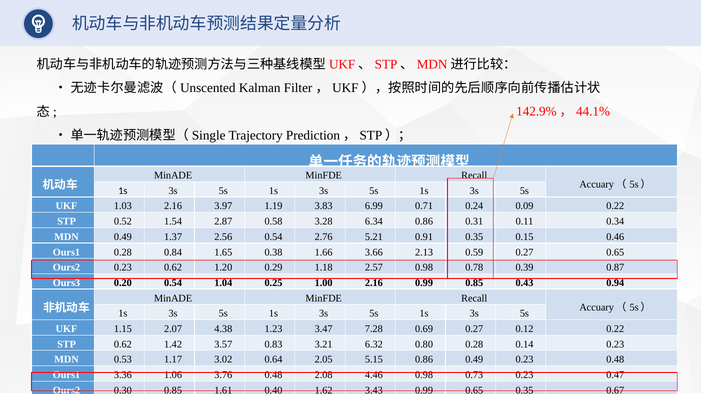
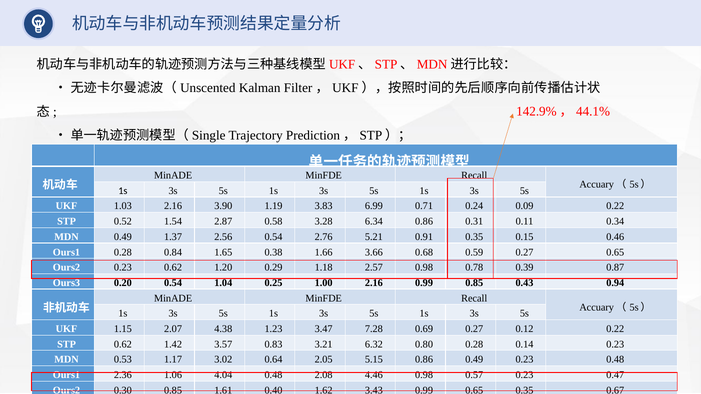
3.97: 3.97 -> 3.90 (223, 206)
2.13: 2.13 -> 0.68 (424, 252)
3.36: 3.36 -> 2.36 (123, 375)
3.76: 3.76 -> 4.04 (223, 375)
0.73: 0.73 -> 0.57 (474, 375)
